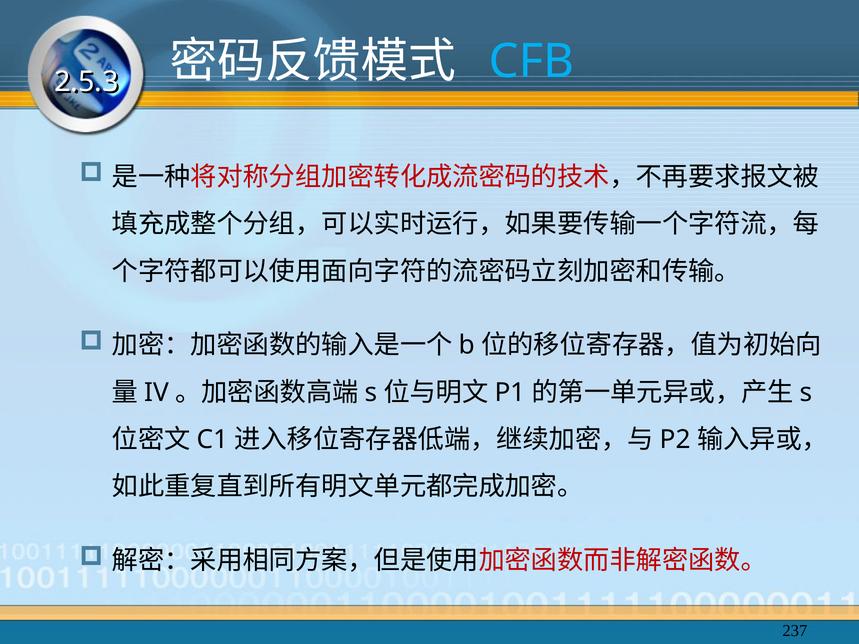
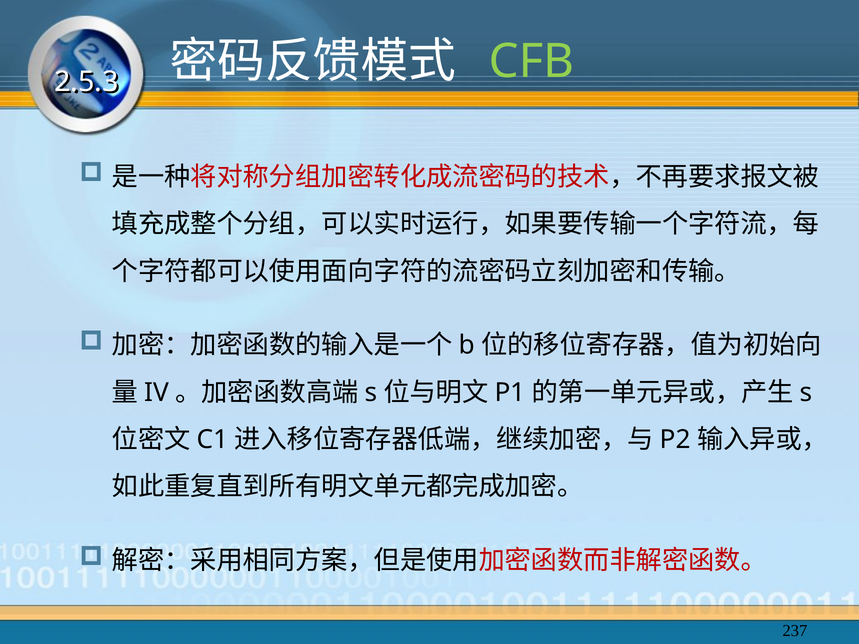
CFB colour: light blue -> light green (532, 62)
